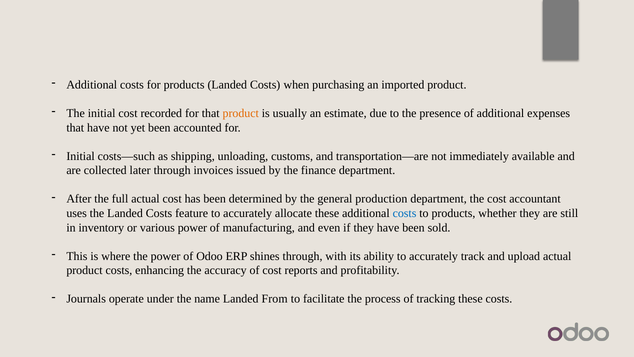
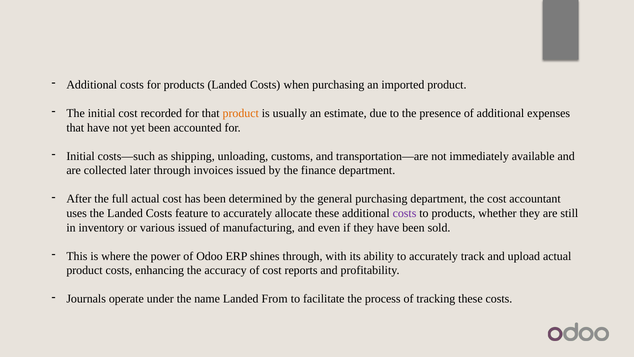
general production: production -> purchasing (381, 199)
costs colour: blue -> purple (405, 213)
various power: power -> issued (192, 227)
